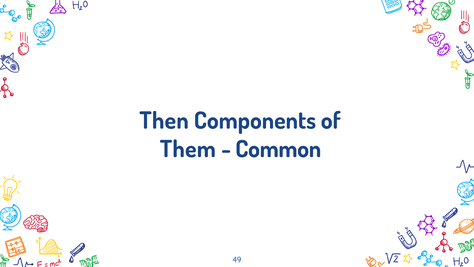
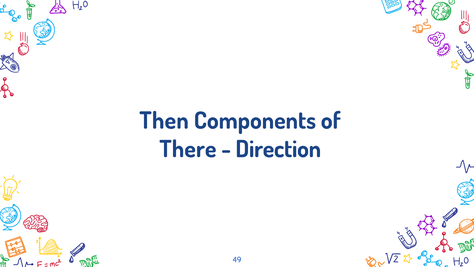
Them: Them -> There (188, 149)
Common: Common -> Direction (278, 149)
